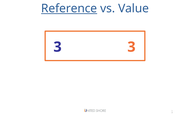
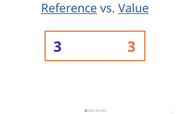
Value underline: none -> present (134, 8)
